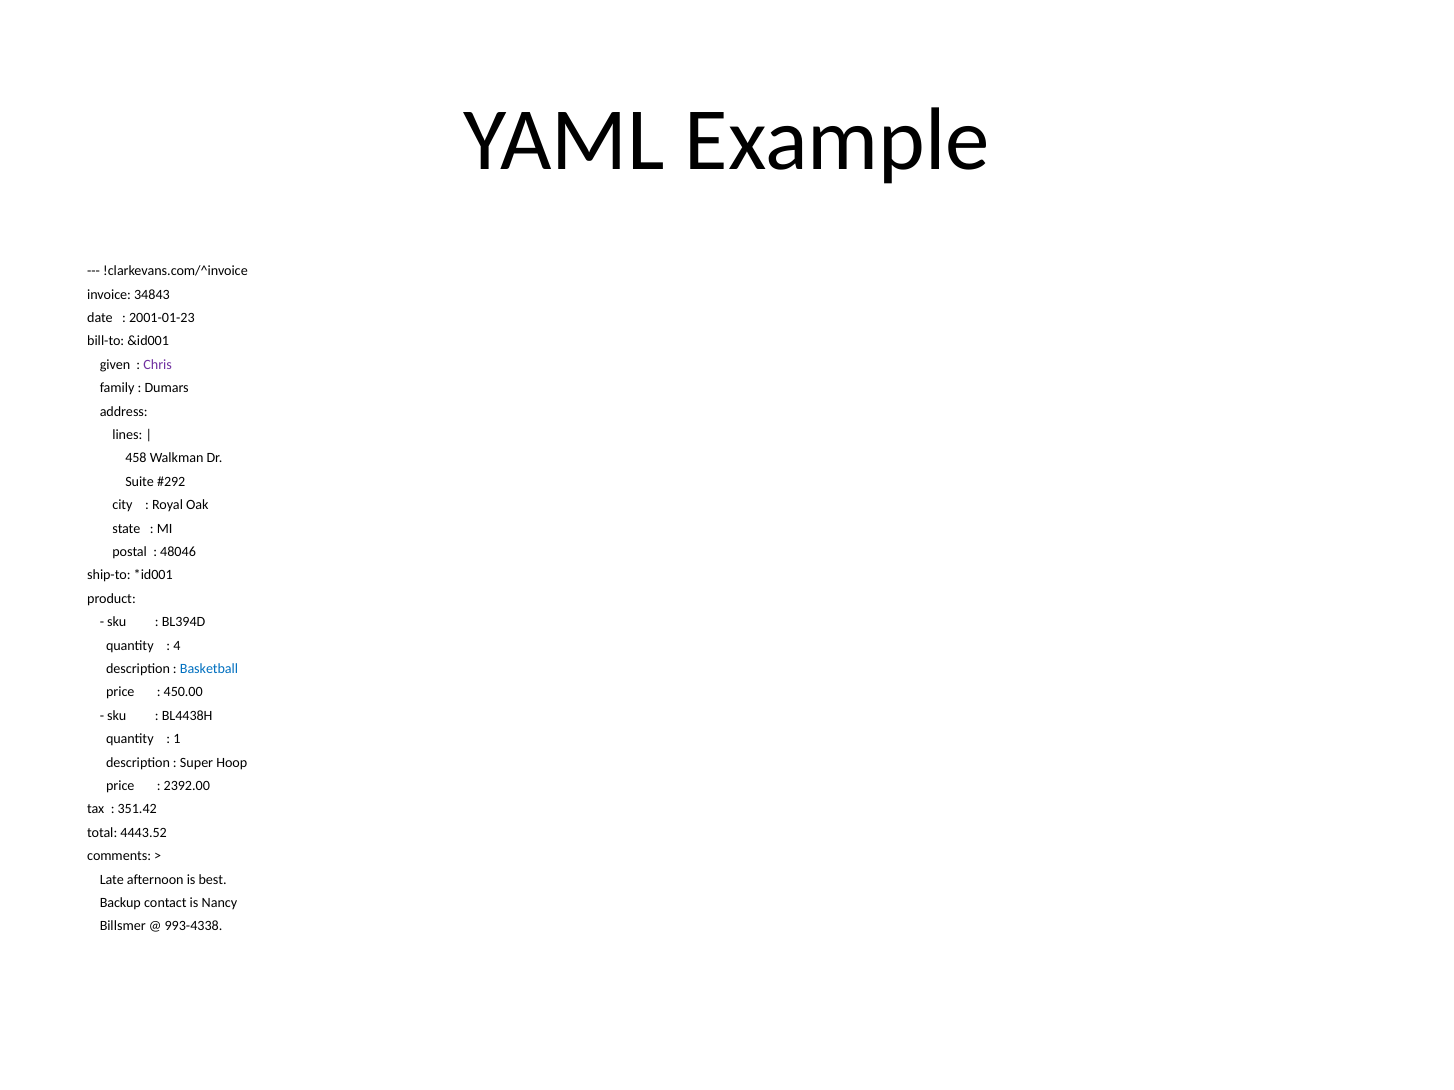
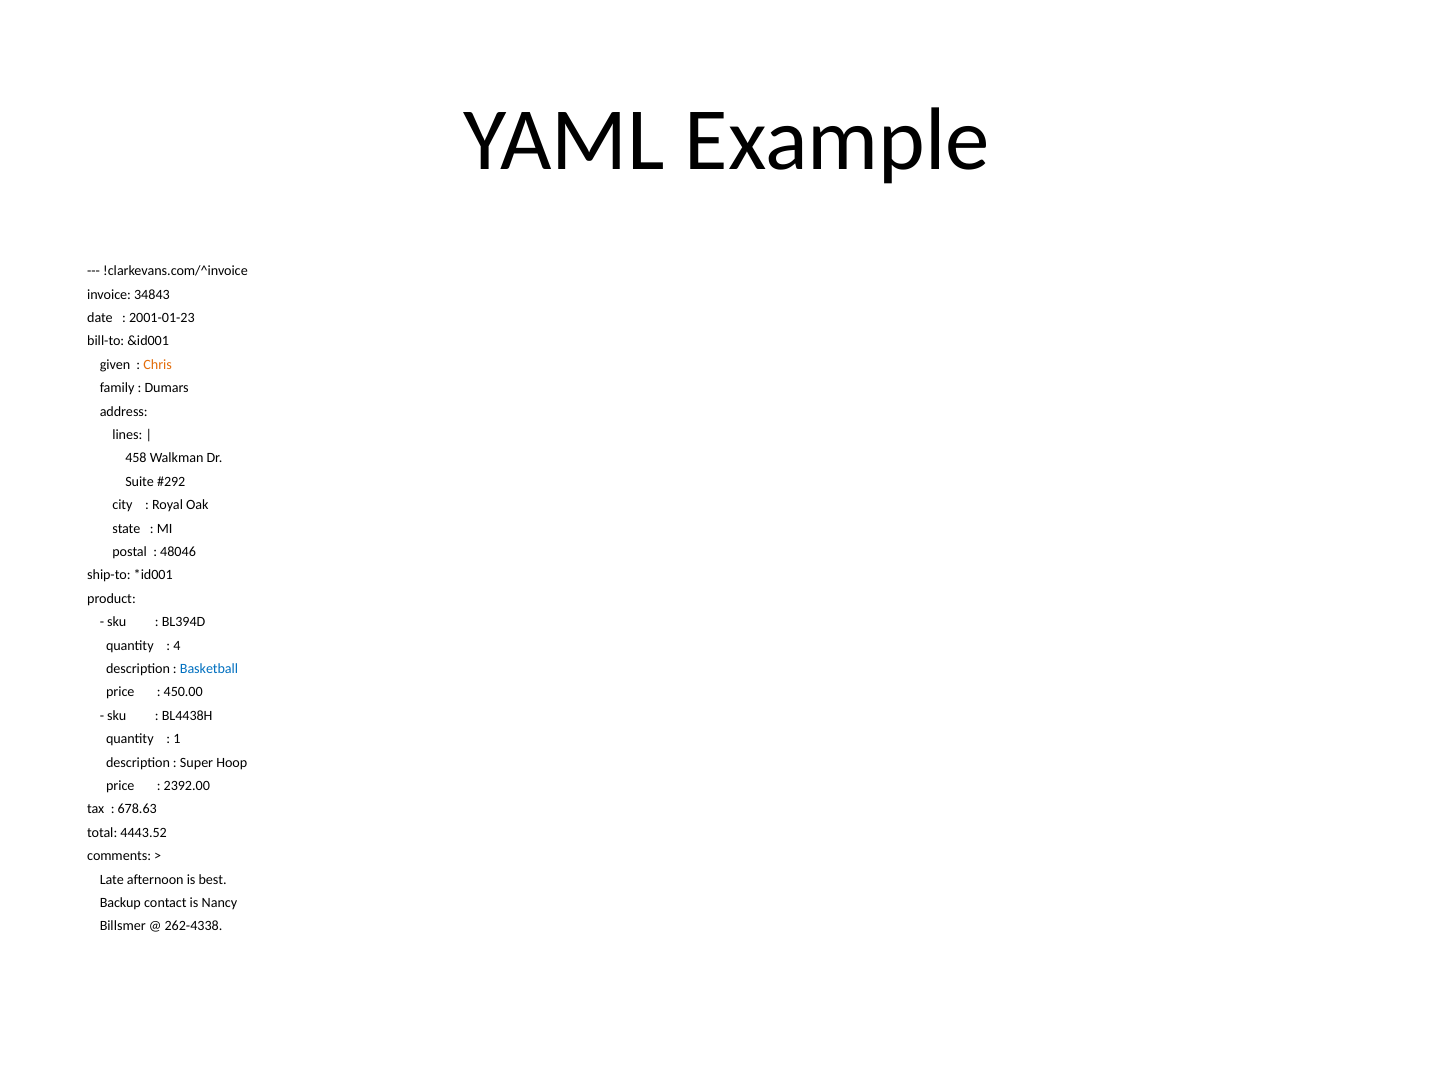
Chris colour: purple -> orange (158, 365)
351.42: 351.42 -> 678.63 (137, 810)
993-4338: 993-4338 -> 262-4338 (193, 927)
